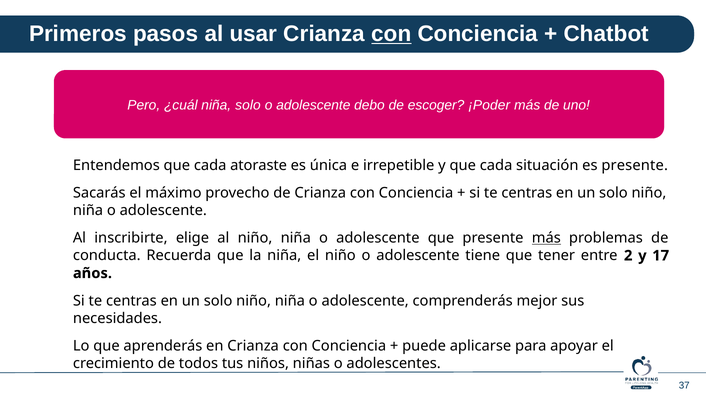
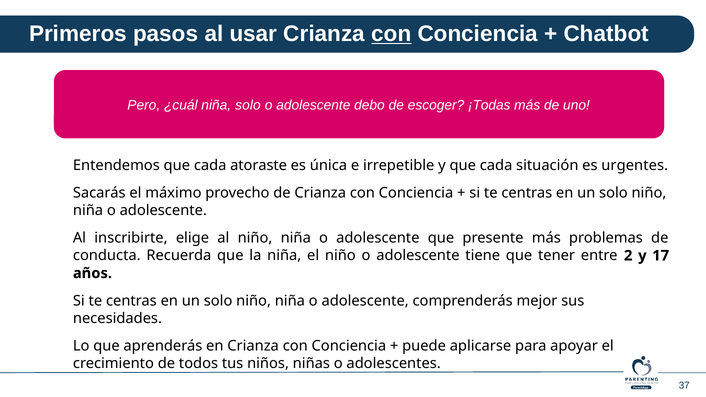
¡Poder: ¡Poder -> ¡Todas (489, 105)
es presente: presente -> urgentes (635, 165)
más underline: present -> none (546, 238)
